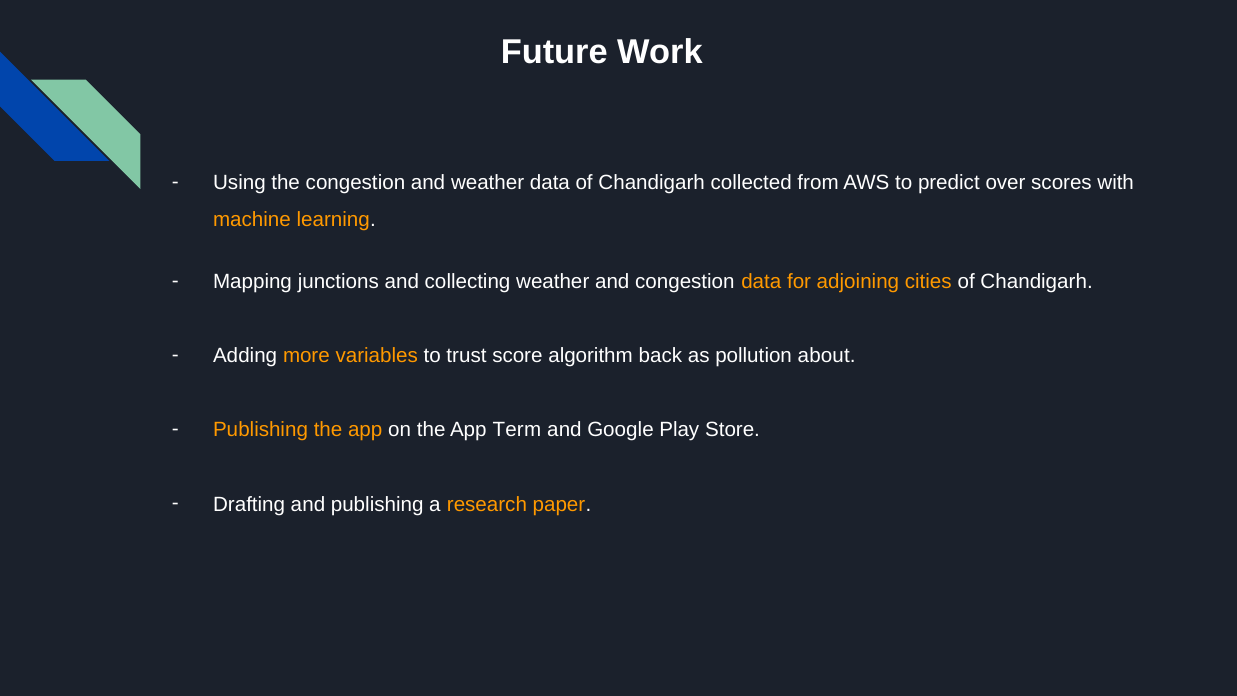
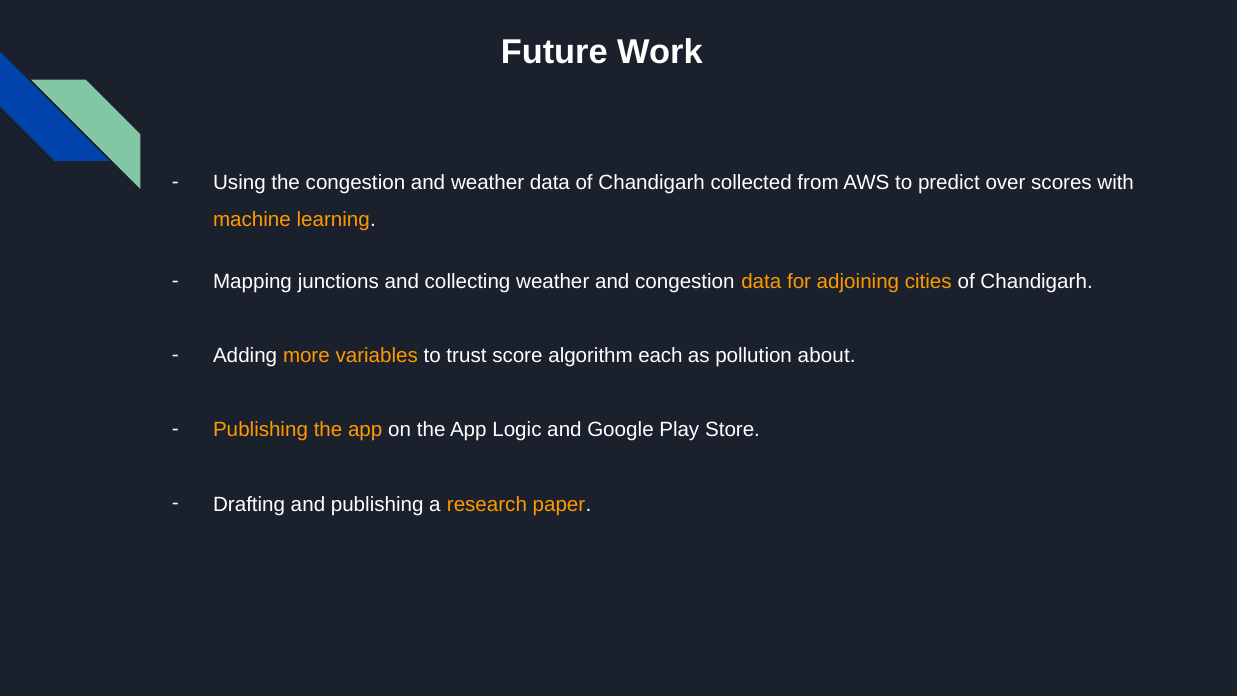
back: back -> each (660, 356)
Term: Term -> Logic (517, 430)
